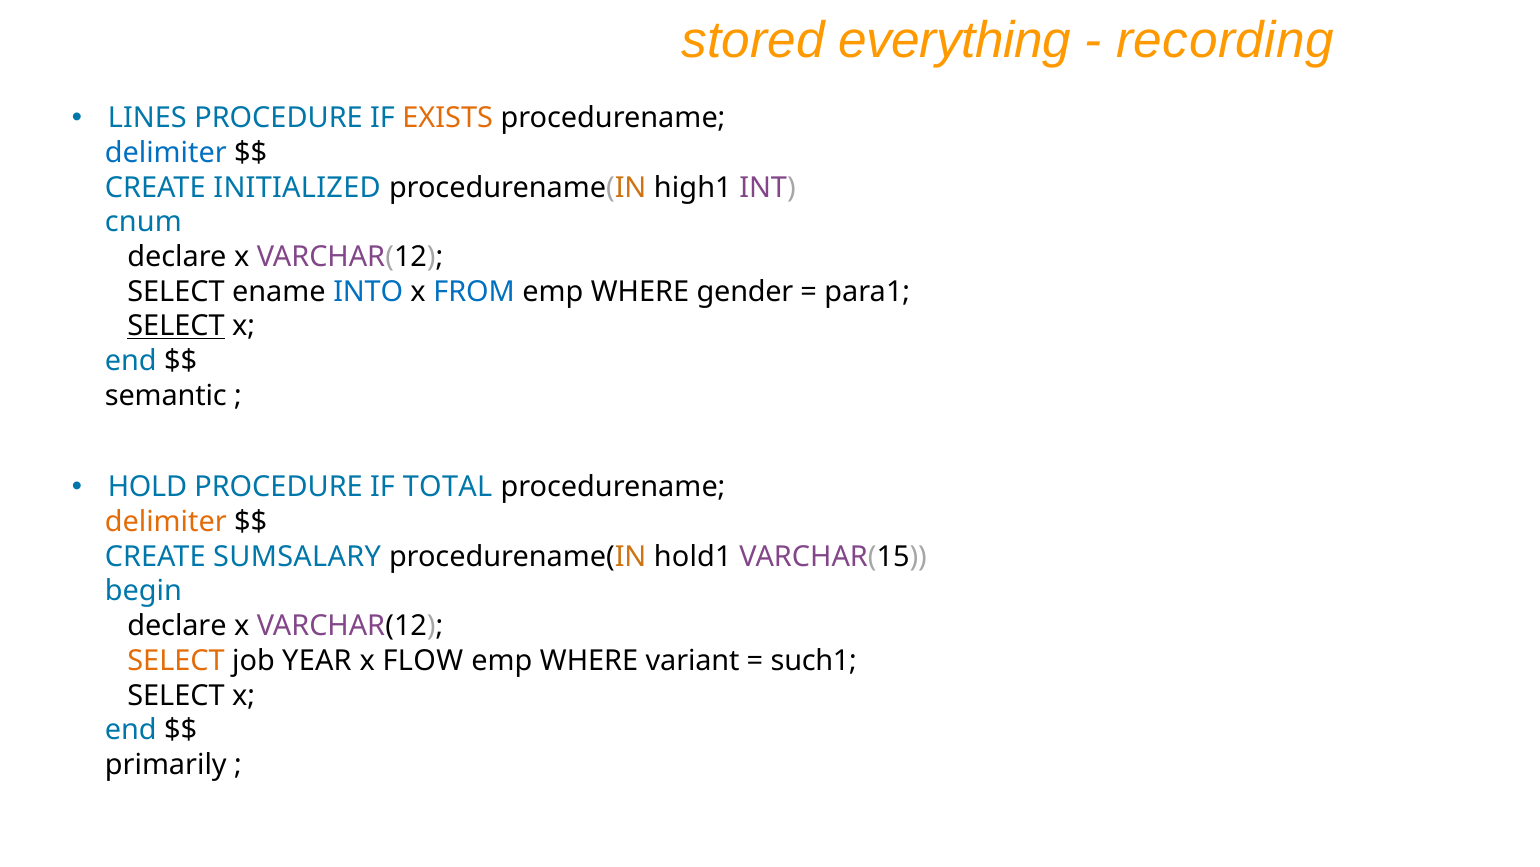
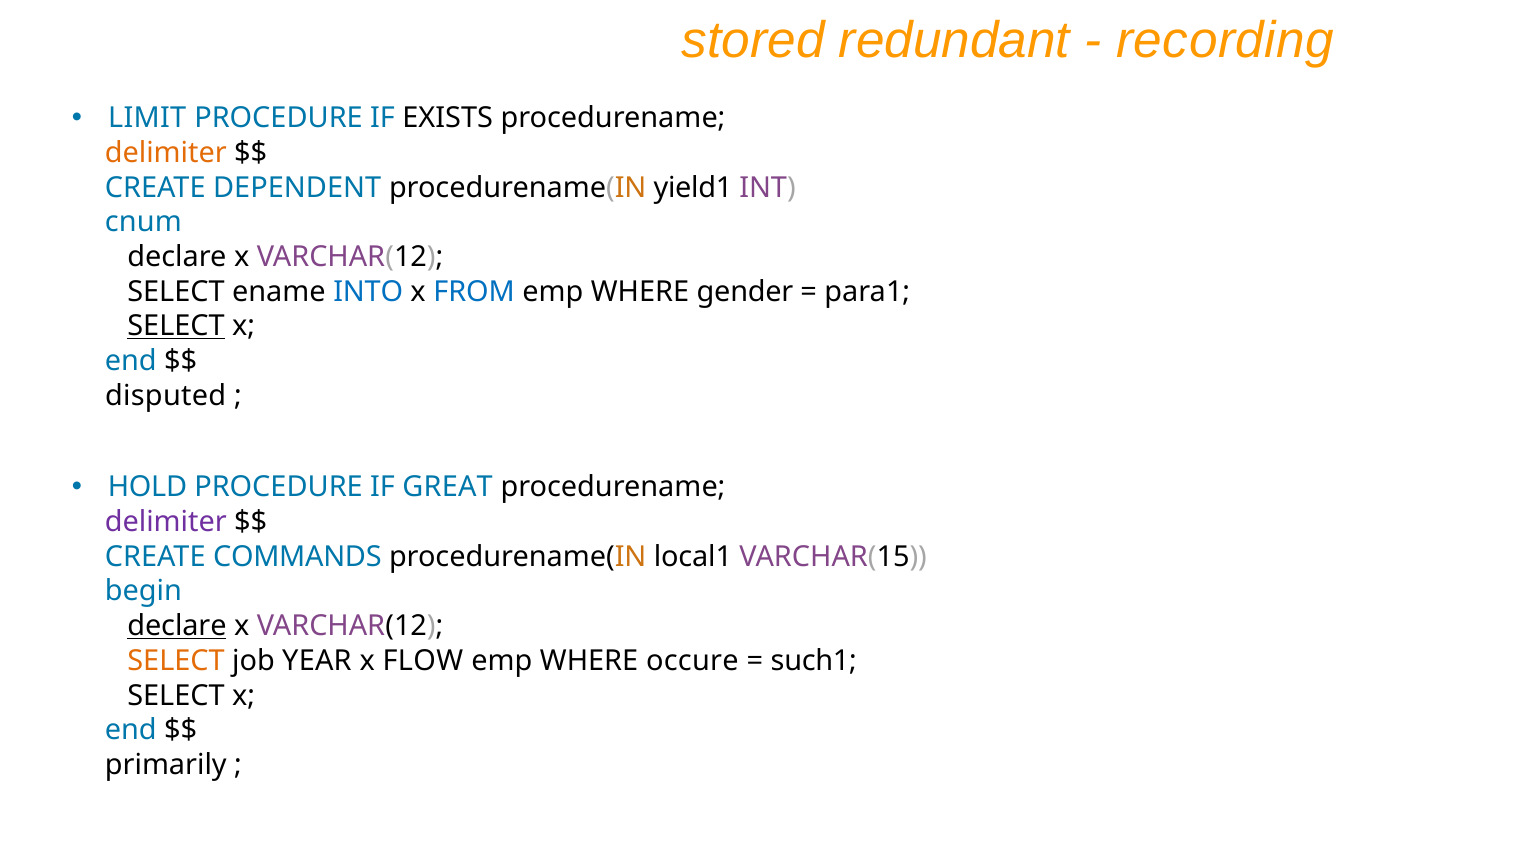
everything: everything -> redundant (955, 40)
LINES: LINES -> LIMIT (147, 118)
EXISTS colour: orange -> black (448, 118)
delimiter colour: blue -> orange (166, 153)
INITIALIZED: INITIALIZED -> DEPENDENT (297, 187)
high1: high1 -> yield1 (693, 187)
semantic: semantic -> disputed (166, 395)
TOTAL: TOTAL -> GREAT (448, 487)
delimiter colour: orange -> purple (166, 522)
SUMSALARY: SUMSALARY -> COMMANDS (297, 556)
hold1: hold1 -> local1 (693, 556)
declare underline: none -> present (177, 626)
variant: variant -> occure (692, 660)
